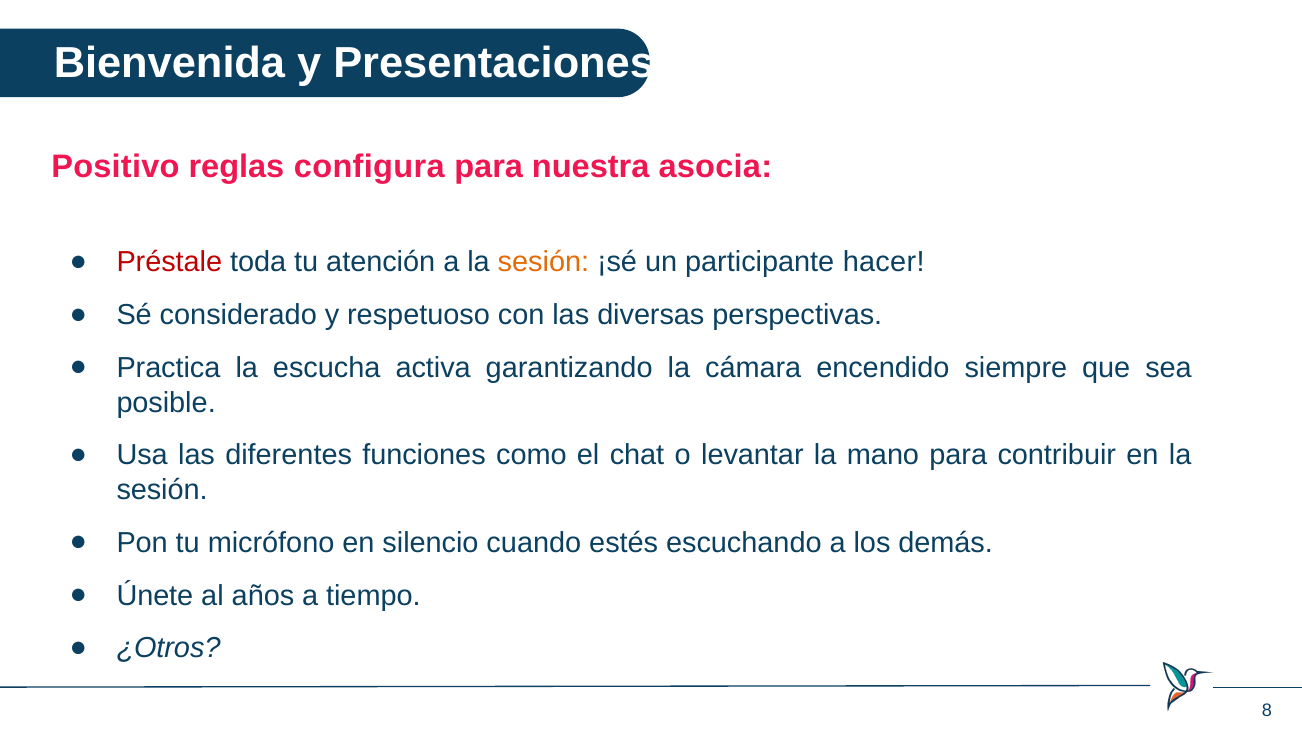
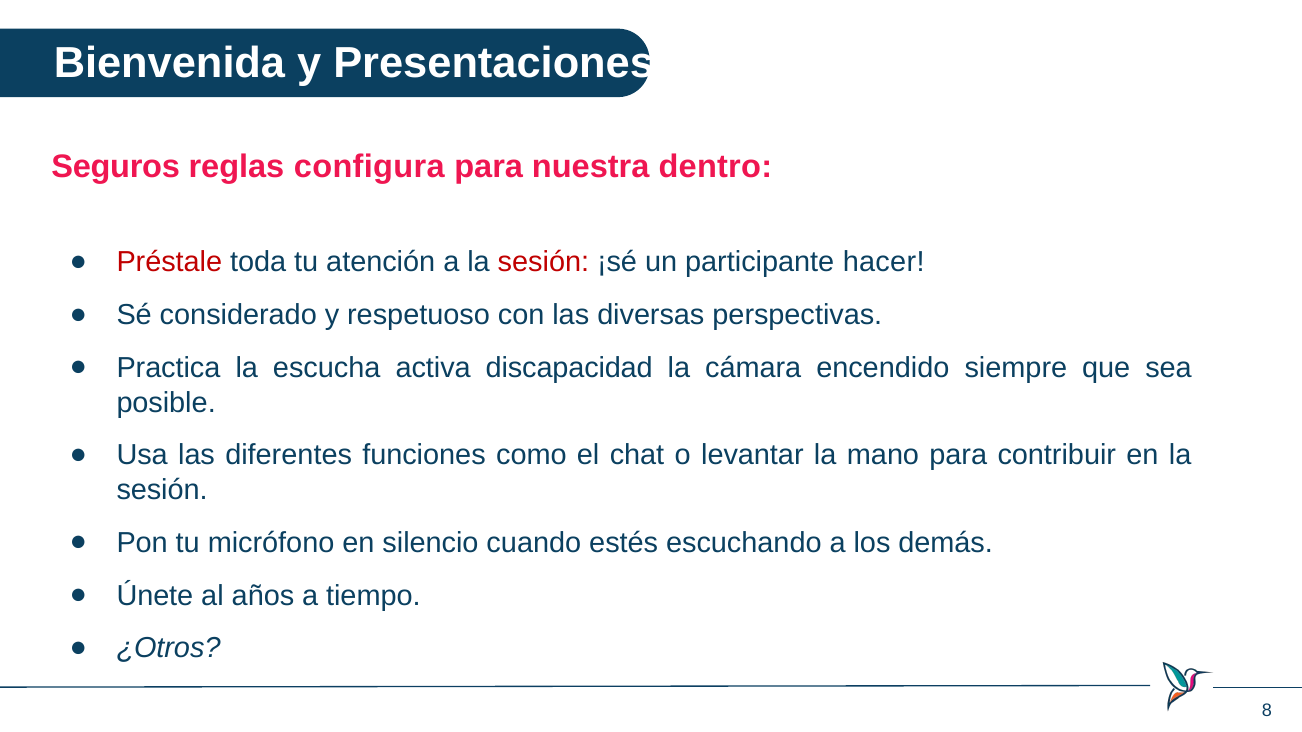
Positivo: Positivo -> Seguros (116, 167)
asocia: asocia -> dentro (715, 167)
sesión colour: orange -> red (543, 263)
garantizando: garantizando -> discapacidad (569, 368)
